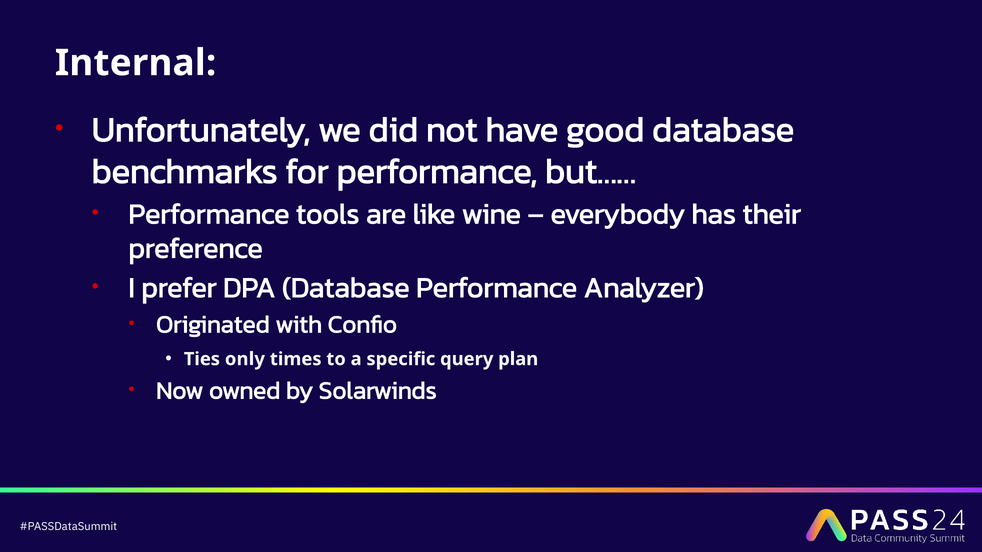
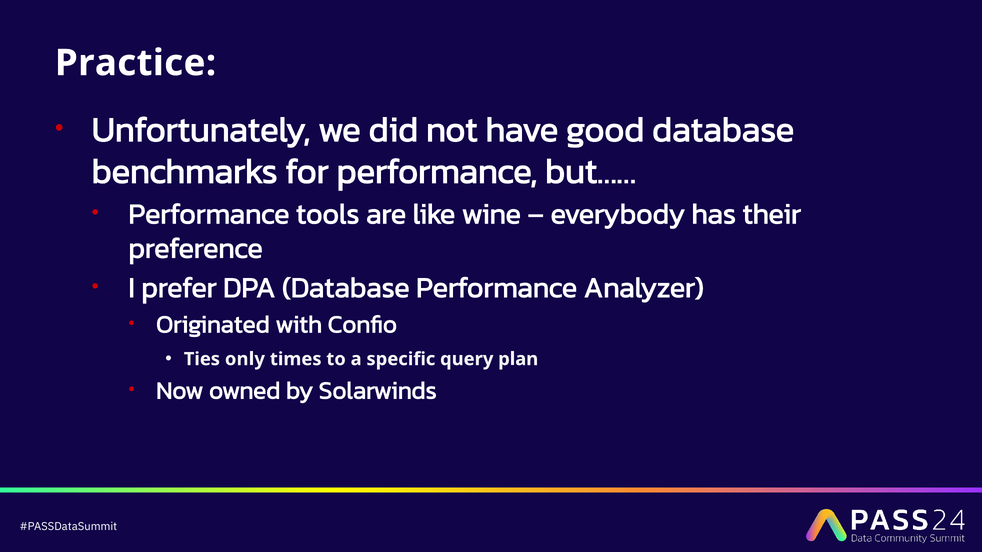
Internal: Internal -> Practice (136, 63)
